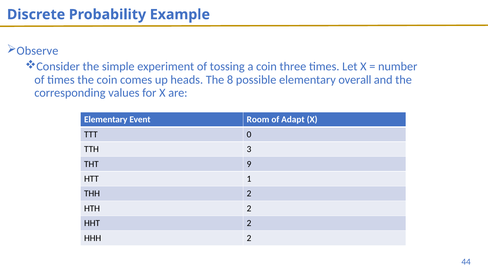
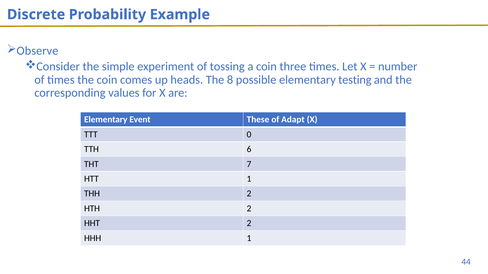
overall: overall -> testing (355, 80)
Room: Room -> These (258, 120)
3: 3 -> 6 (249, 149)
9: 9 -> 7 (249, 164)
HHH 2: 2 -> 1 (249, 239)
